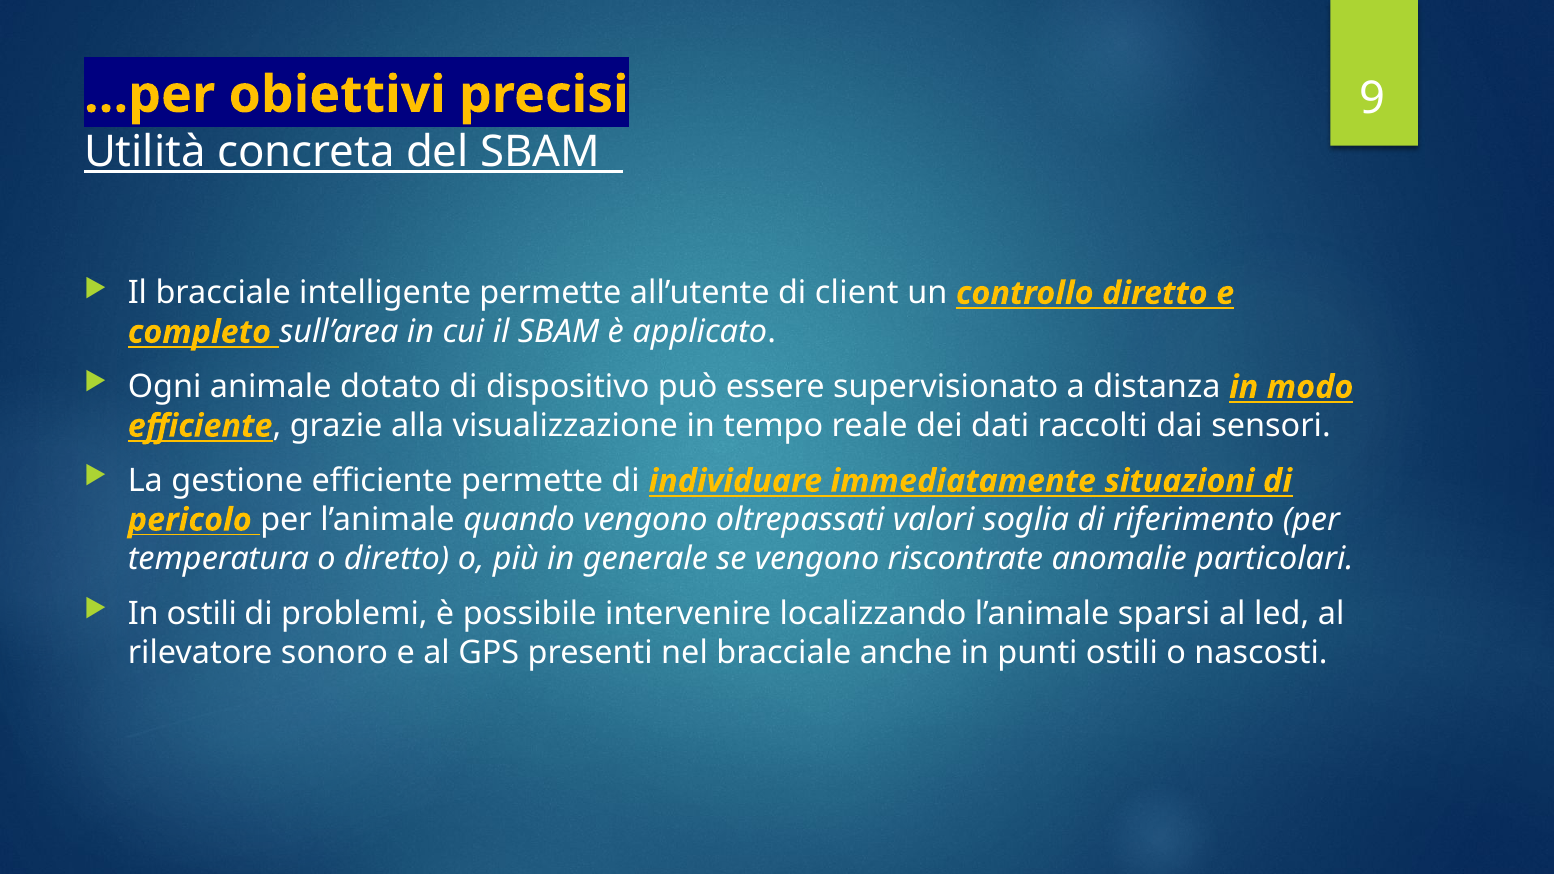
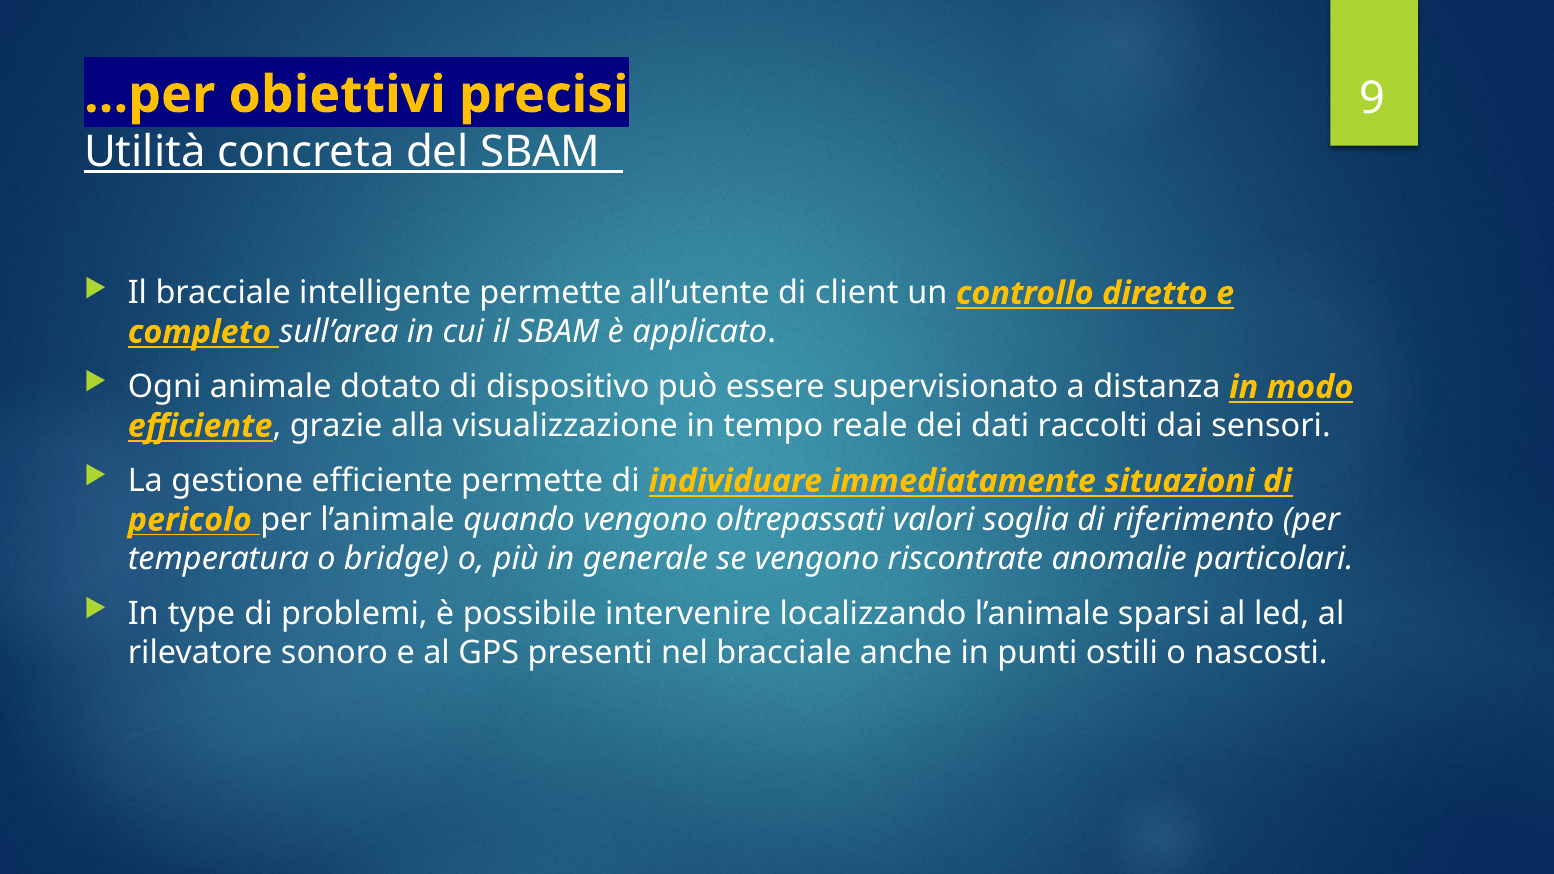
o diretto: diretto -> bridge (396, 559)
In ostili: ostili -> type (202, 614)
